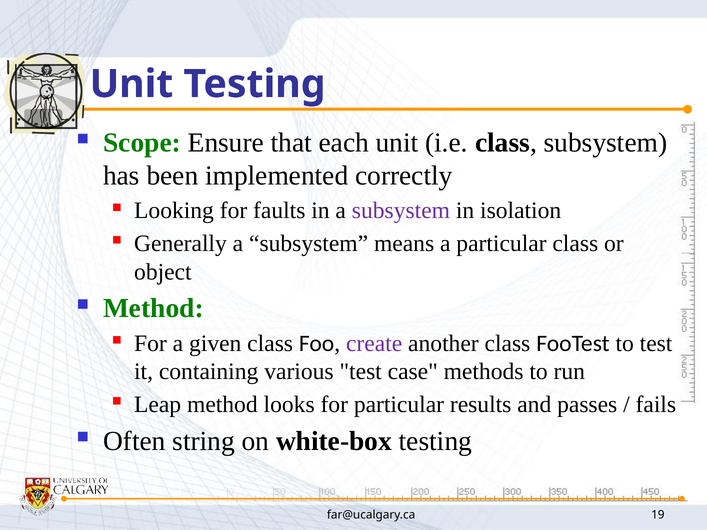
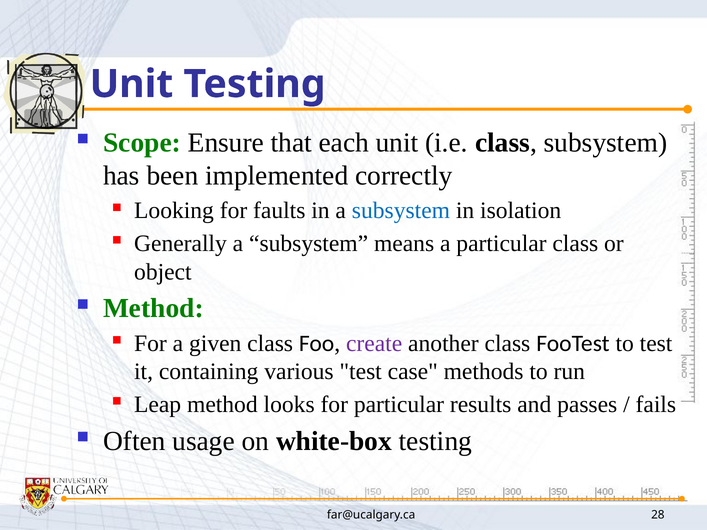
subsystem colour: purple -> blue (401, 211)
string: string -> usage (204, 441)
19: 19 -> 28 (658, 515)
